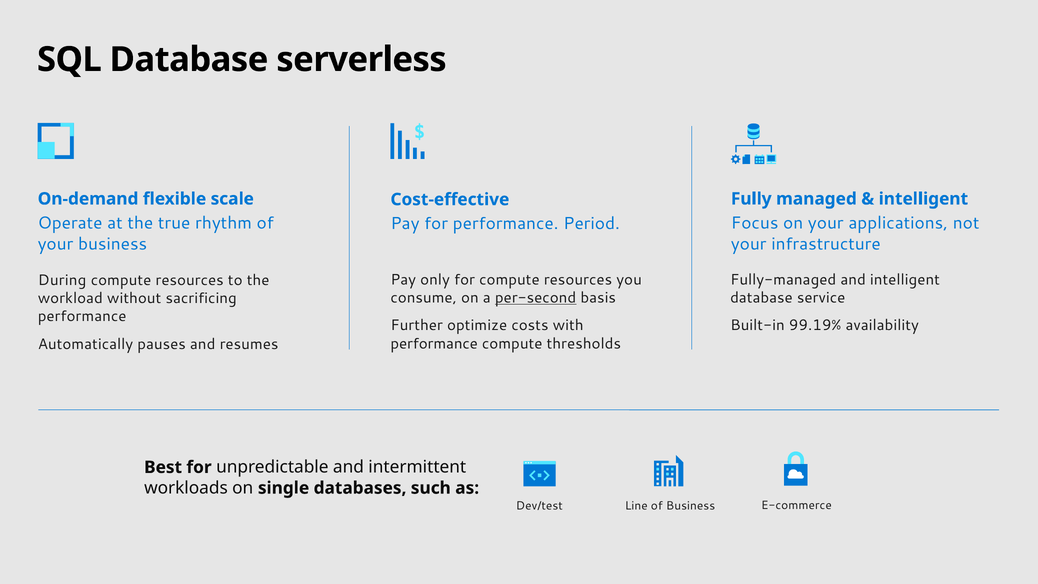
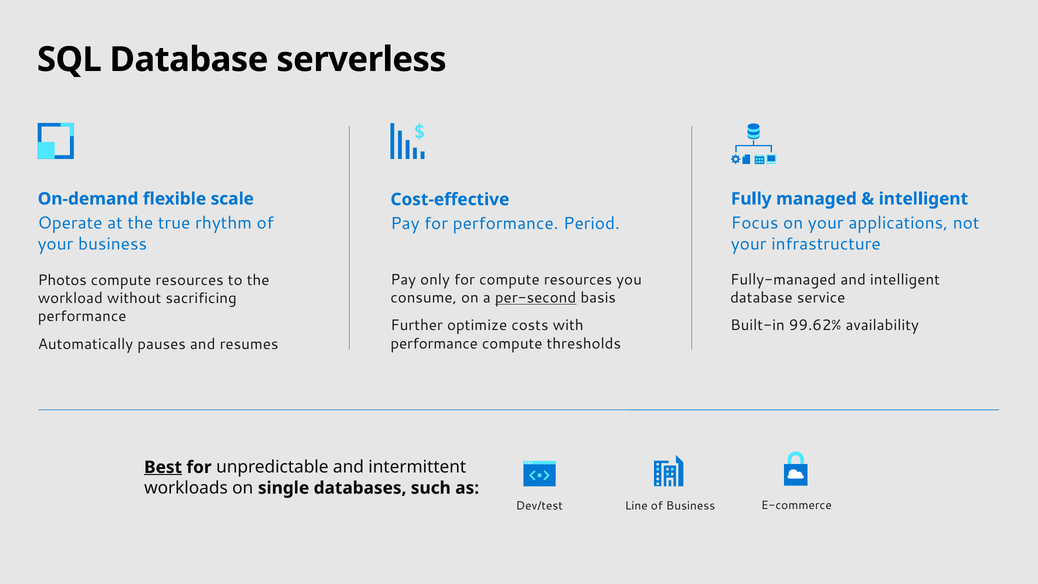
During: During -> Photos (62, 280)
99.19%: 99.19% -> 99.62% (815, 325)
Best underline: none -> present (163, 467)
